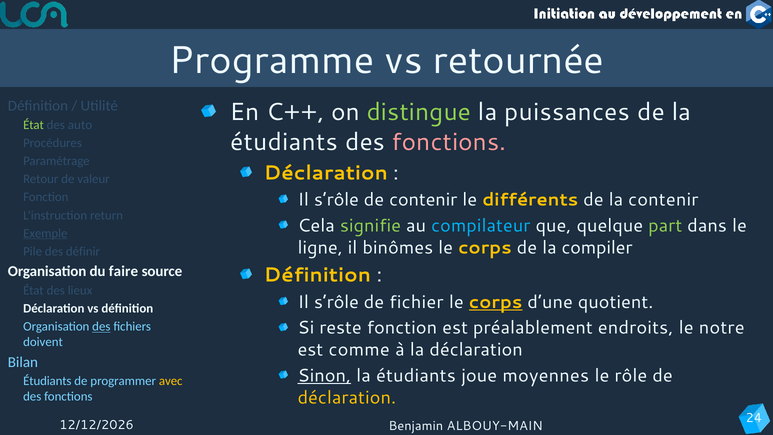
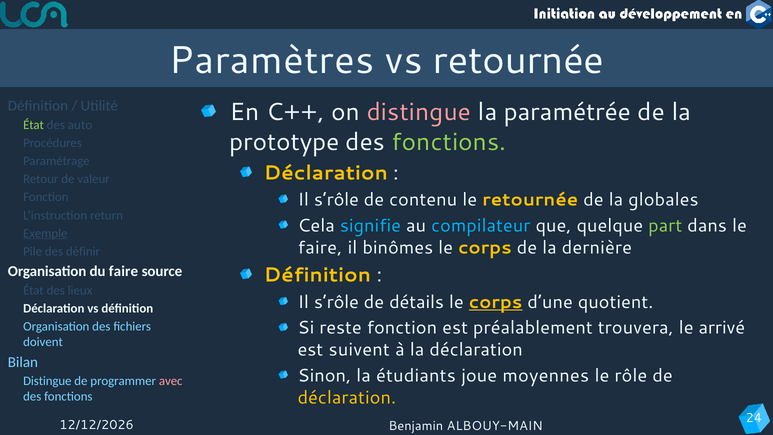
Programme: Programme -> Paramètres (272, 61)
distingue colour: light green -> pink (419, 112)
puissances: puissances -> paramétrée (567, 112)
étudiants: étudiants -> prototype (284, 142)
fonctions colour: pink -> light green (449, 142)
de contenir: contenir -> contenu (423, 200)
le différents: différents -> retournée (530, 200)
la contenir: contenir -> globales (663, 200)
signifie colour: light green -> light blue (370, 226)
ligne: ligne -> faire (320, 247)
compiler: compiler -> dernière (597, 247)
fichier: fichier -> détails (417, 302)
endroits: endroits -> trouvera (636, 328)
notre: notre -> arrivé (722, 328)
des underline: present -> none (101, 326)
comme: comme -> suivent (359, 350)
Sinon underline: present -> none (324, 375)
Étudiants: Étudiants -> Distingue (47, 381)
avec colour: yellow -> pink (171, 381)
